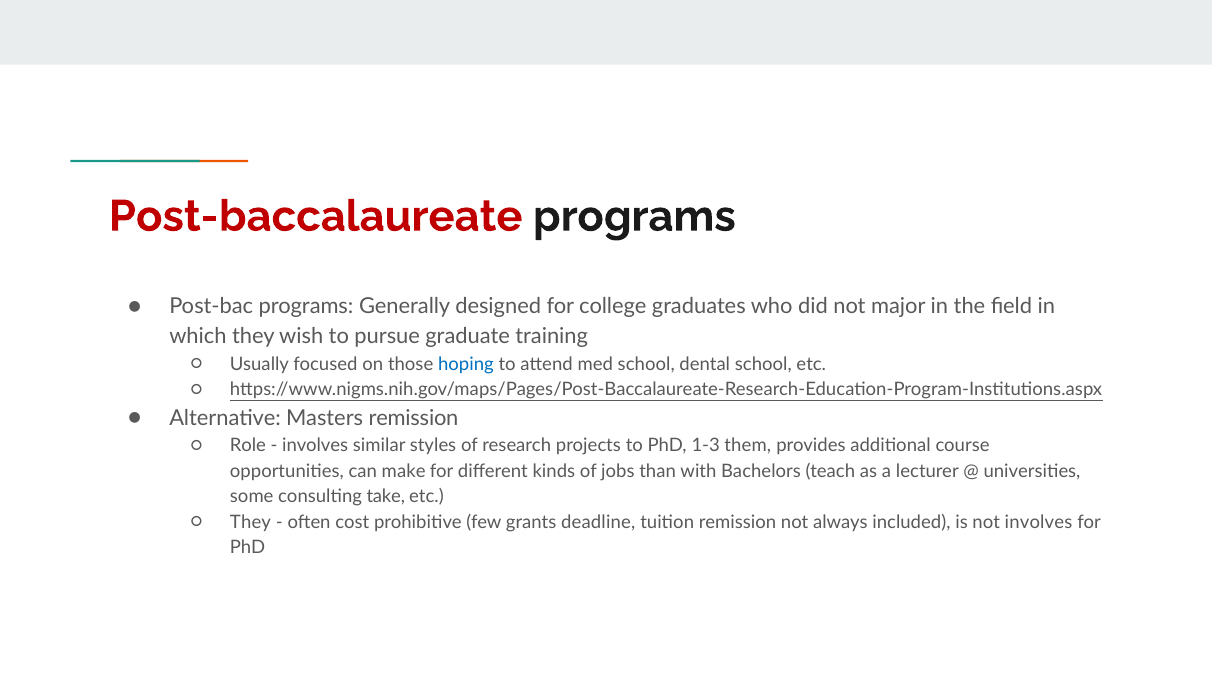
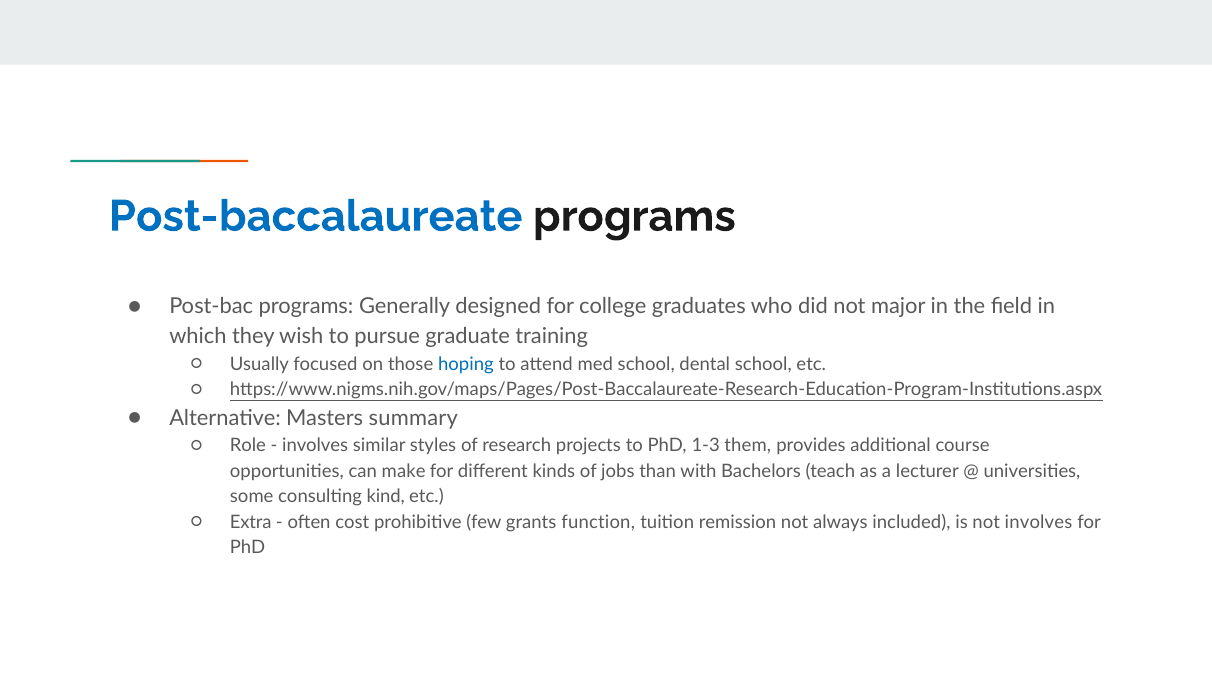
Post-baccalaureate colour: red -> blue (316, 216)
Masters remission: remission -> summary (413, 418)
take: take -> kind (386, 496)
They: They -> Extra (251, 522)
deadline: deadline -> function (598, 522)
